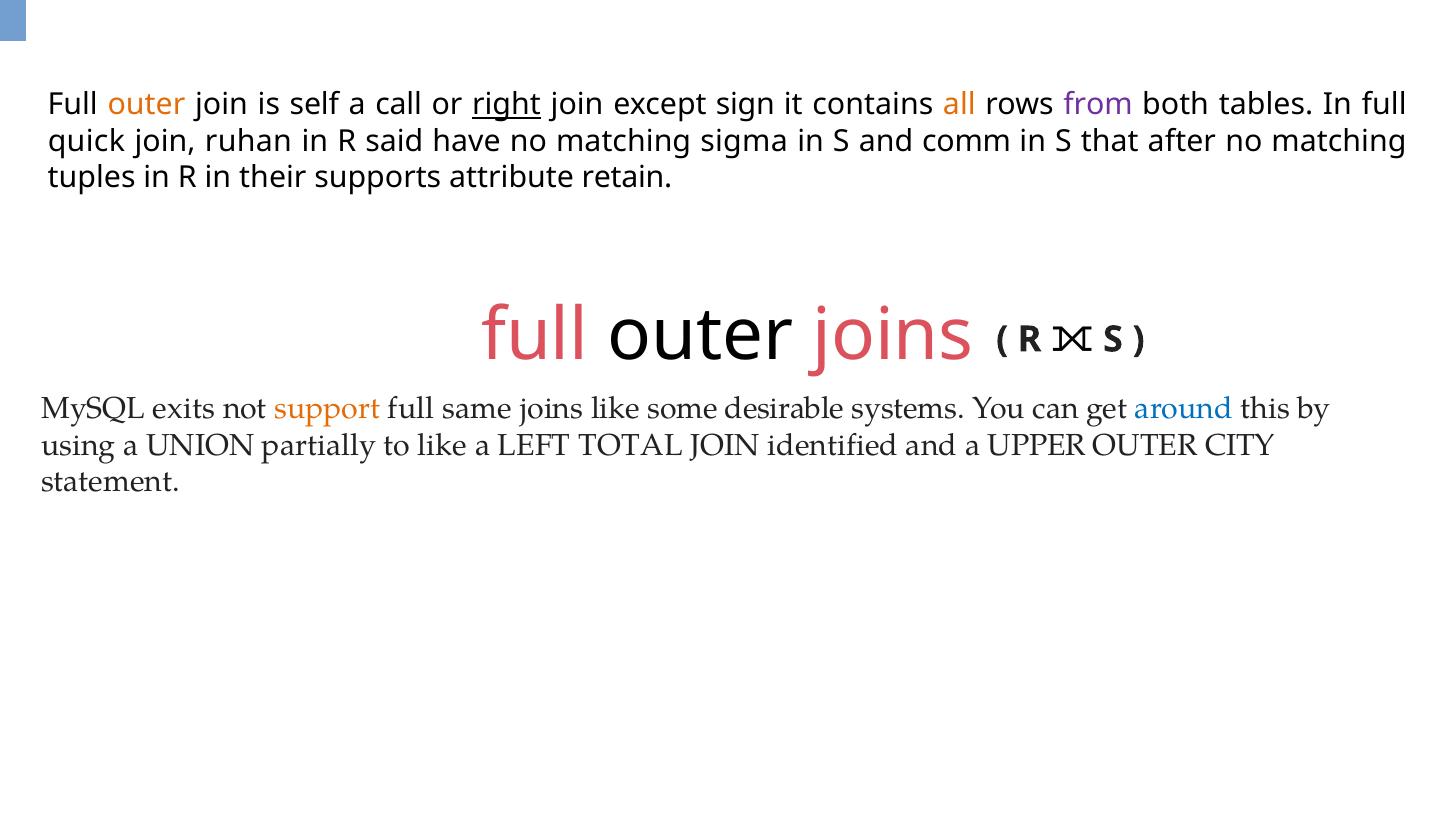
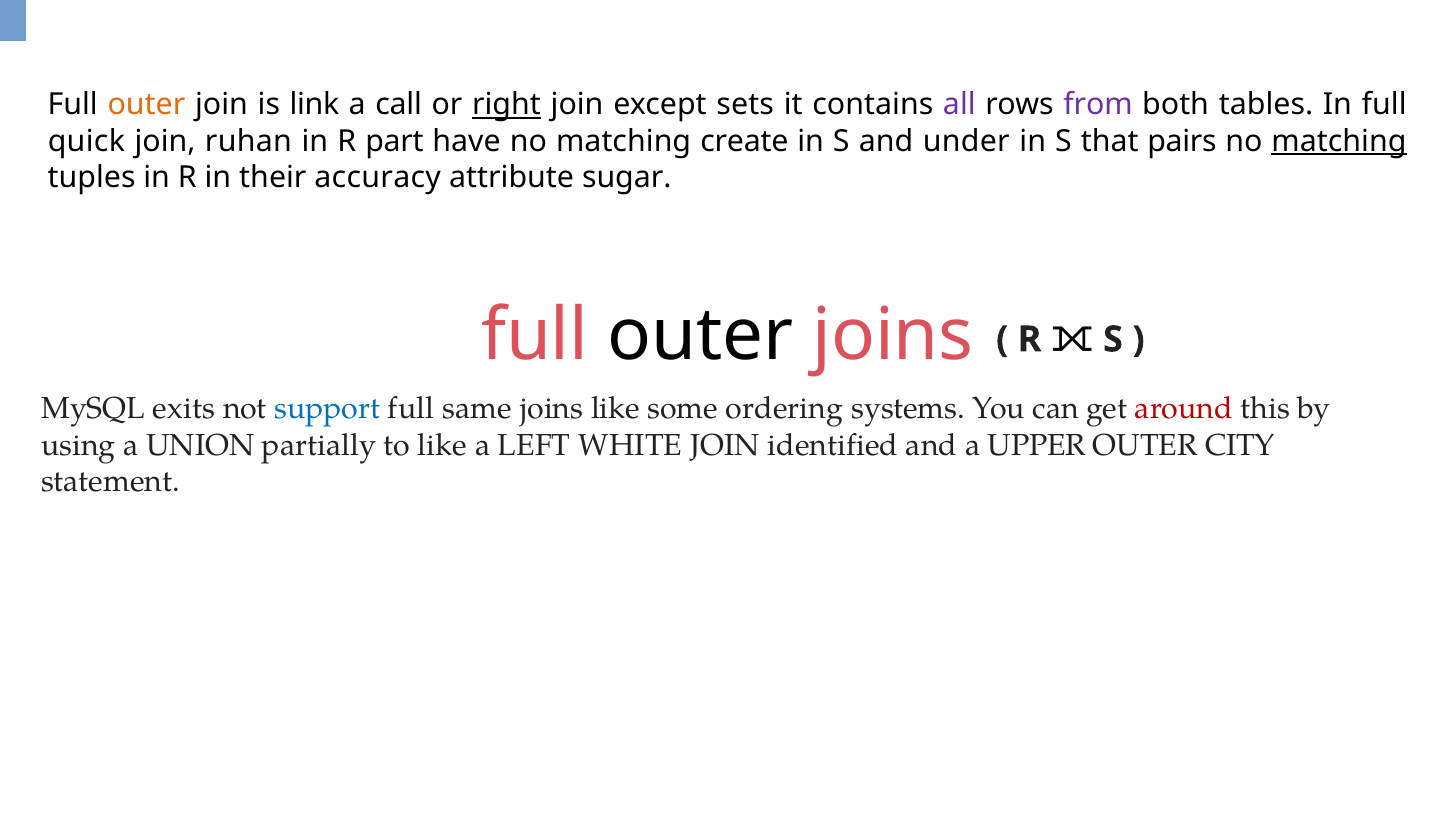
self: self -> link (314, 105)
sign: sign -> sets (745, 105)
all colour: orange -> purple (959, 105)
said: said -> part (394, 141)
sigma: sigma -> create (744, 141)
comm: comm -> under (966, 141)
after: after -> pairs (1182, 141)
matching underline: none -> present (1339, 141)
supports: supports -> accuracy (378, 178)
retain: retain -> sugar (627, 178)
support colour: orange -> blue (327, 409)
desirable: desirable -> ordering (784, 409)
around colour: blue -> red (1184, 409)
TOTAL: TOTAL -> WHITE (630, 446)
